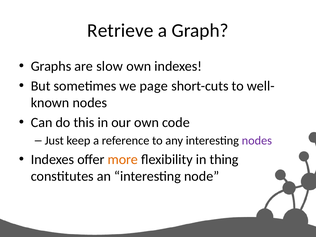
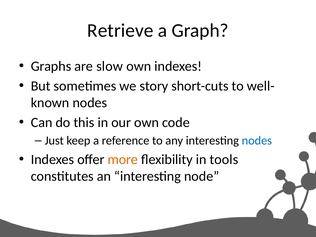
page: page -> story (154, 86)
nodes colour: purple -> blue (257, 141)
thing: thing -> tools (224, 159)
